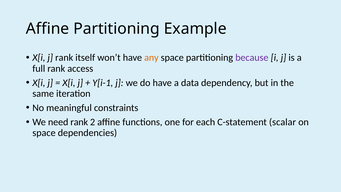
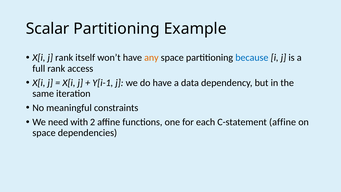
Affine: Affine -> Scalar (48, 29)
because colour: purple -> blue (252, 58)
need rank: rank -> with (79, 122)
C-statement scalar: scalar -> affine (283, 122)
